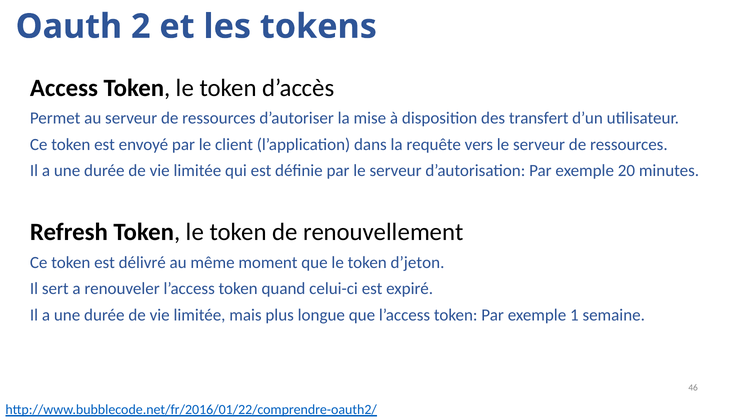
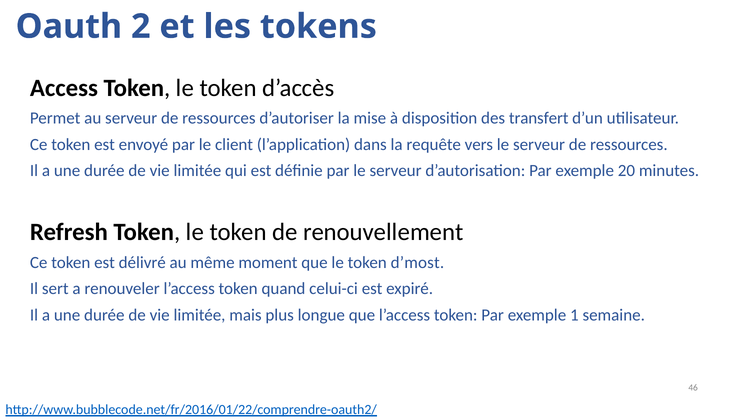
d’jeton: d’jeton -> d’most (417, 262)
